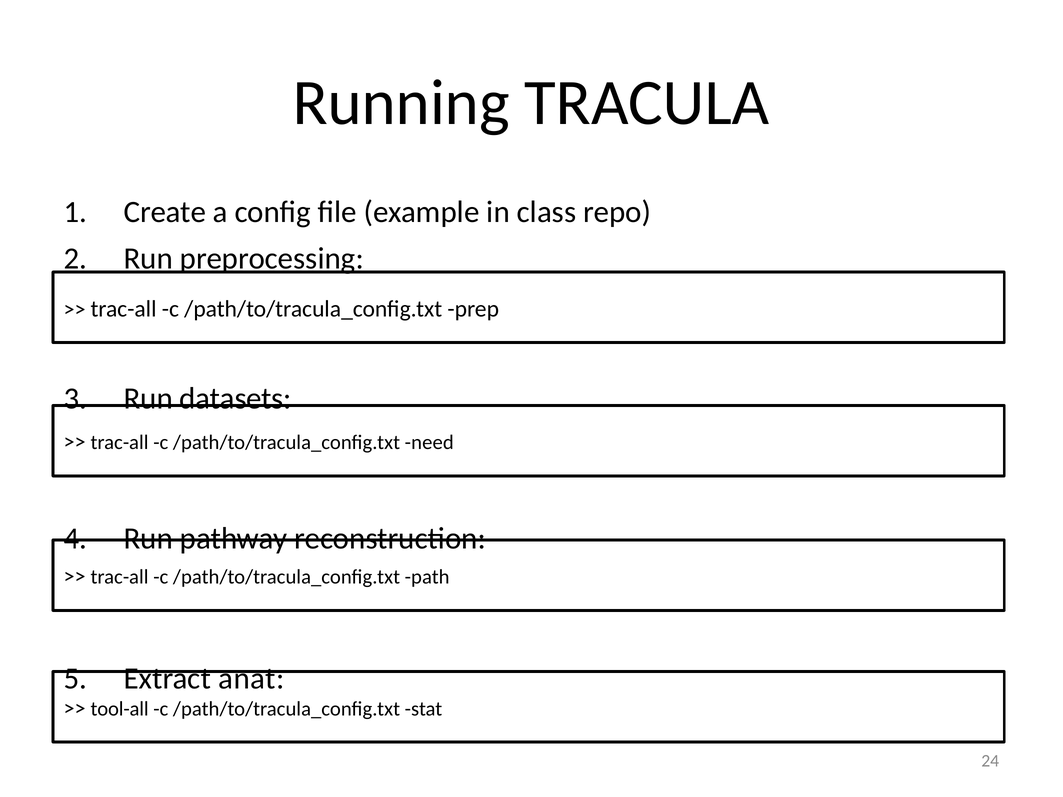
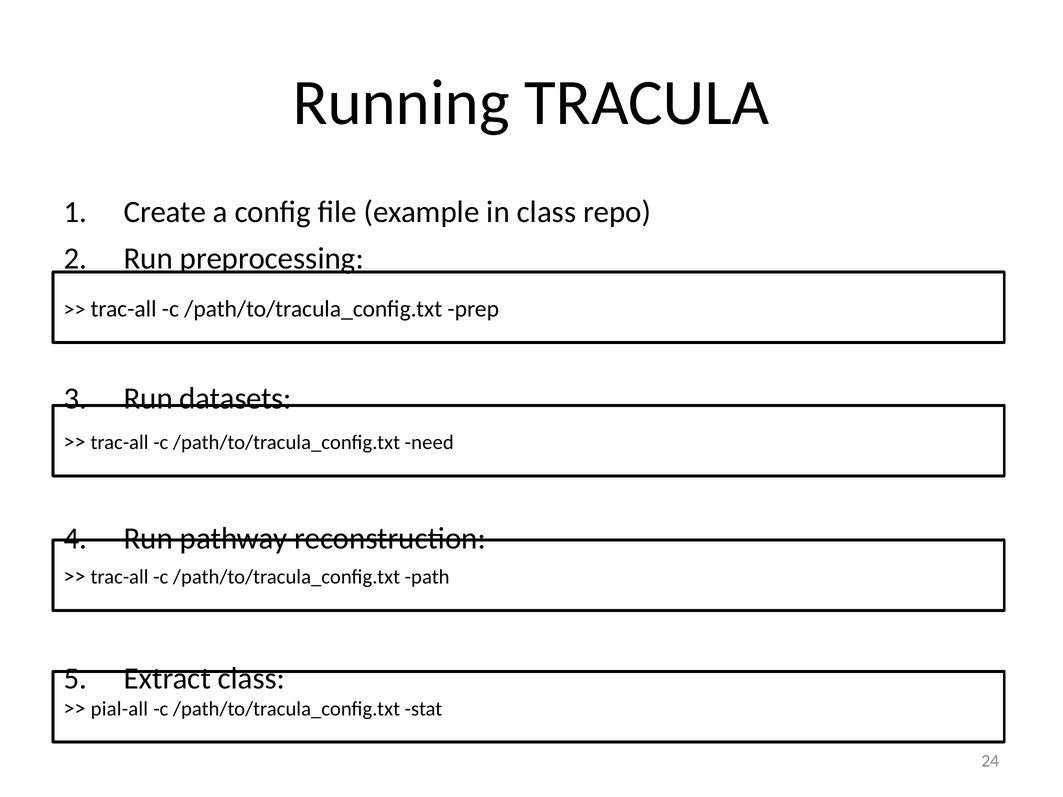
Extract anat: anat -> class (252, 679)
tool-all: tool-all -> pial-all (119, 709)
